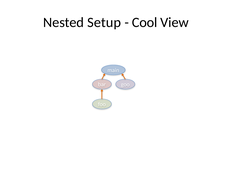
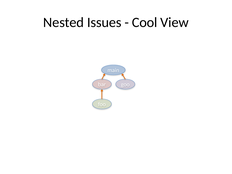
Setup: Setup -> Issues (104, 22)
